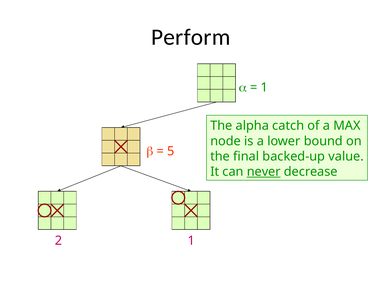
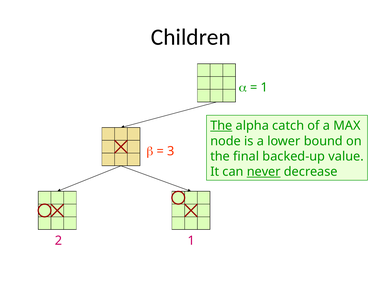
Perform: Perform -> Children (191, 37)
The underline: none -> present (221, 126)
5: 5 -> 3 (171, 151)
